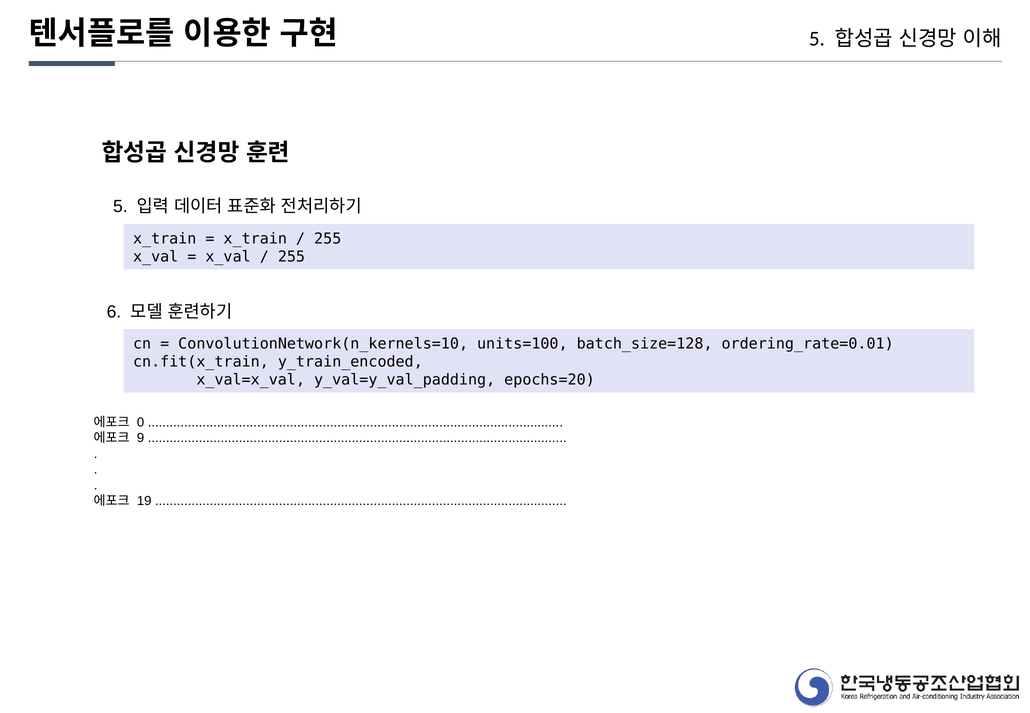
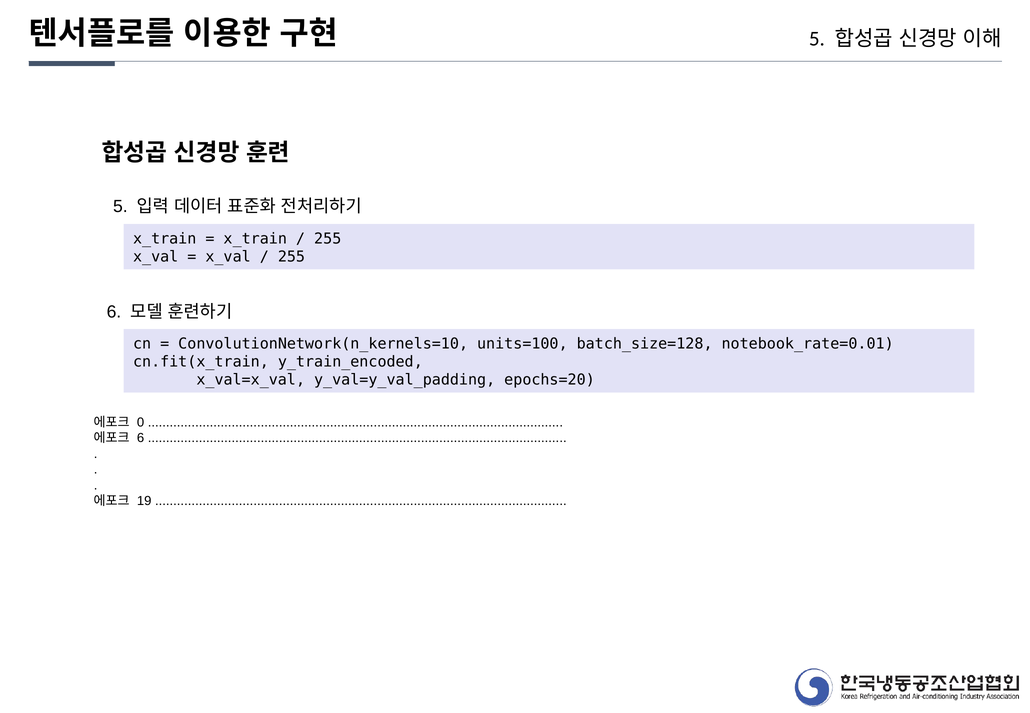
ordering_rate=0.01: ordering_rate=0.01 -> notebook_rate=0.01 (808, 344)
9: 9 -> 6 (141, 438)
